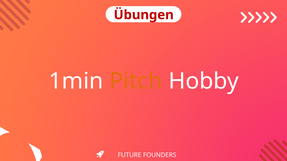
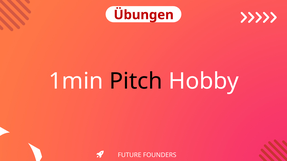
Pitch colour: orange -> black (136, 81)
